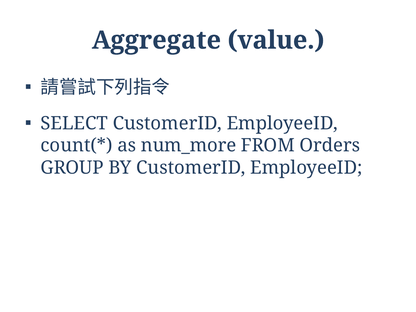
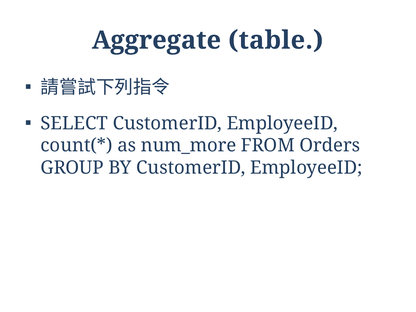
value: value -> table (276, 40)
